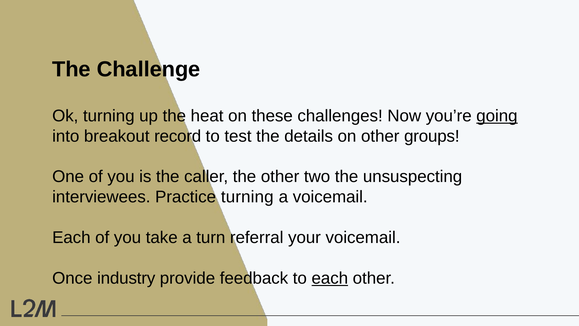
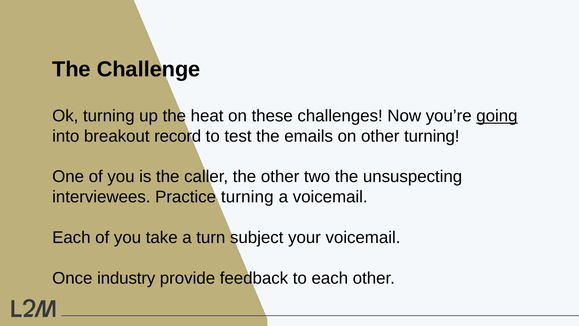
details: details -> emails (309, 136)
other groups: groups -> turning (432, 136)
referral: referral -> subject (257, 237)
each underline: present -> none (330, 278)
